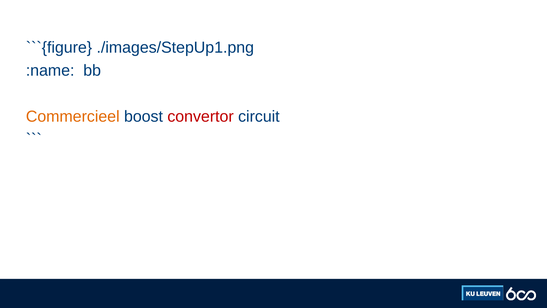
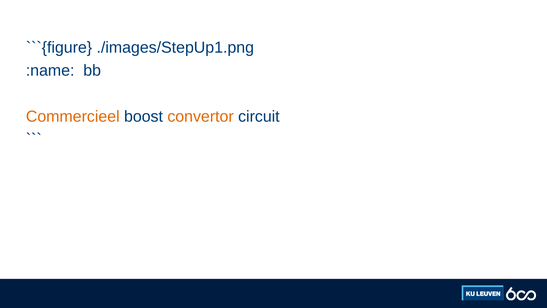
convertor colour: red -> orange (201, 116)
